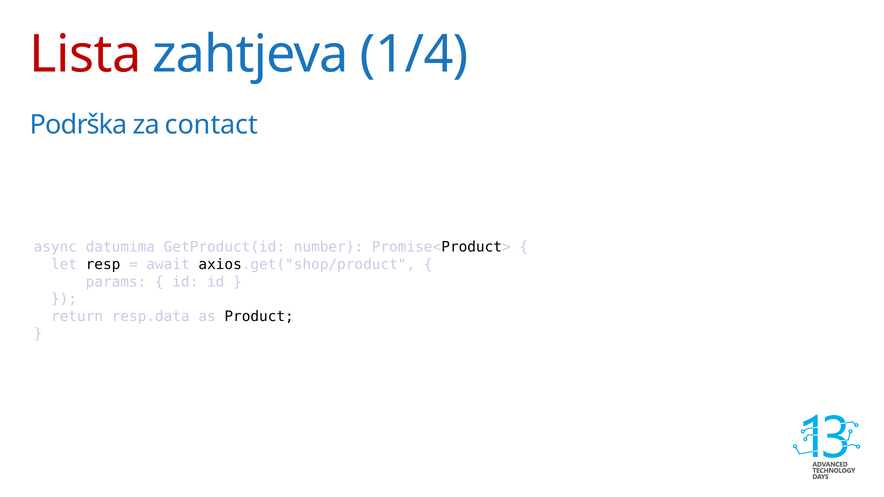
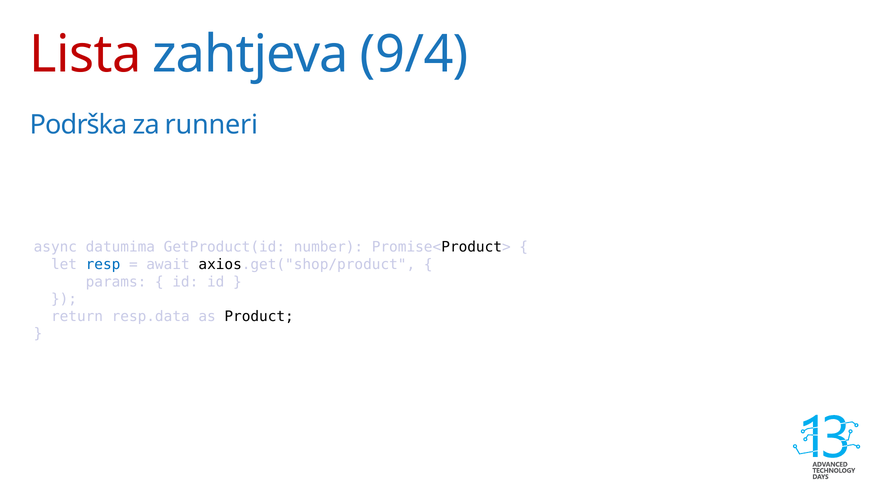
1/4: 1/4 -> 9/4 (414, 54)
contact: contact -> runneri (211, 125)
resp colour: black -> blue (103, 265)
